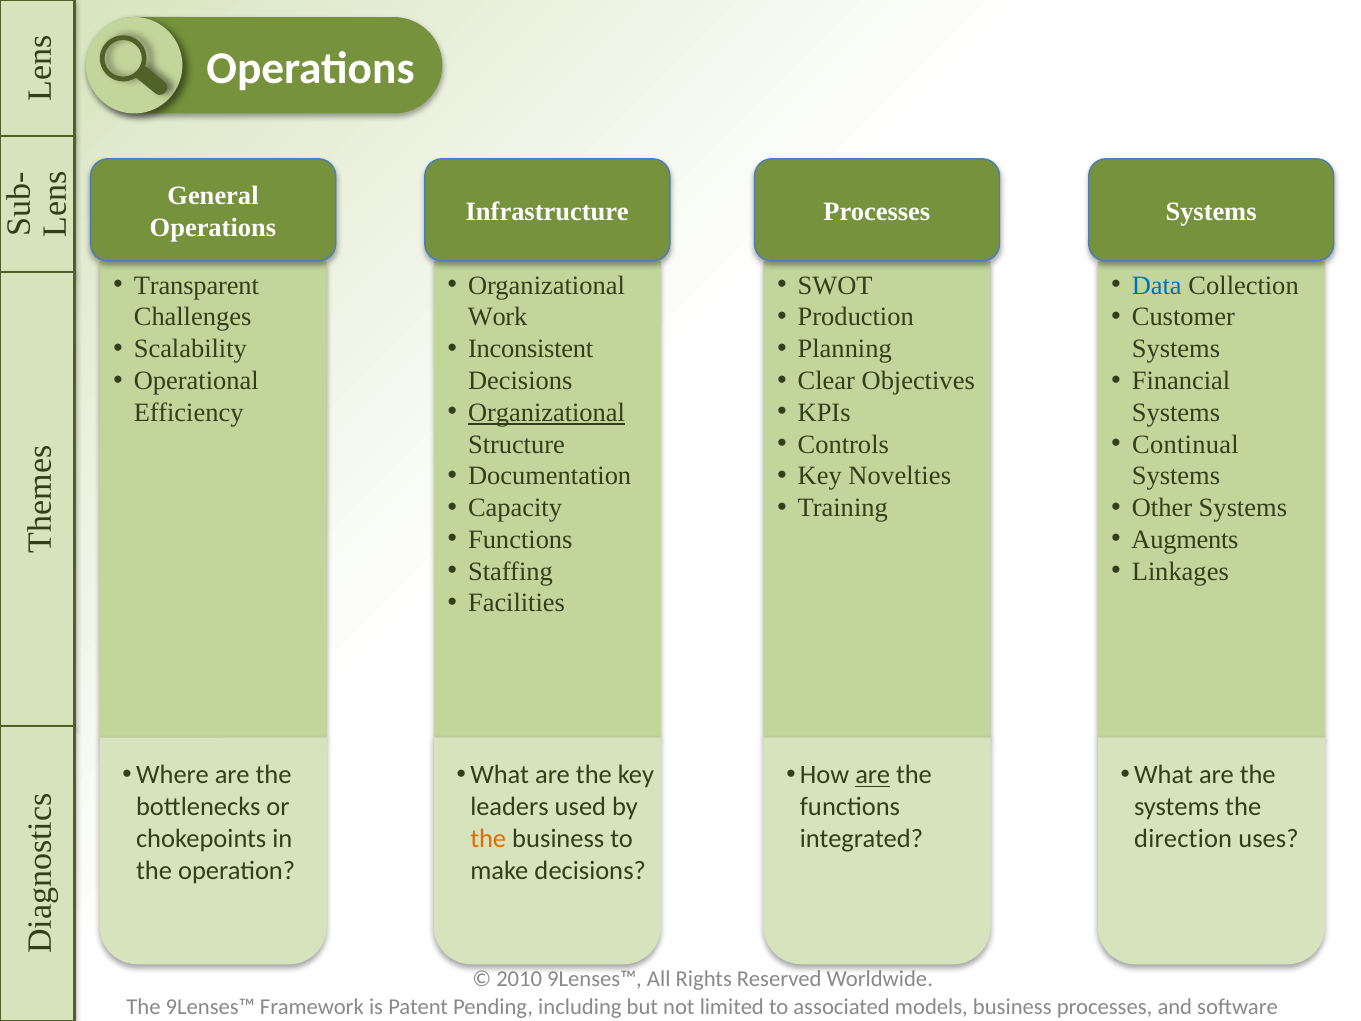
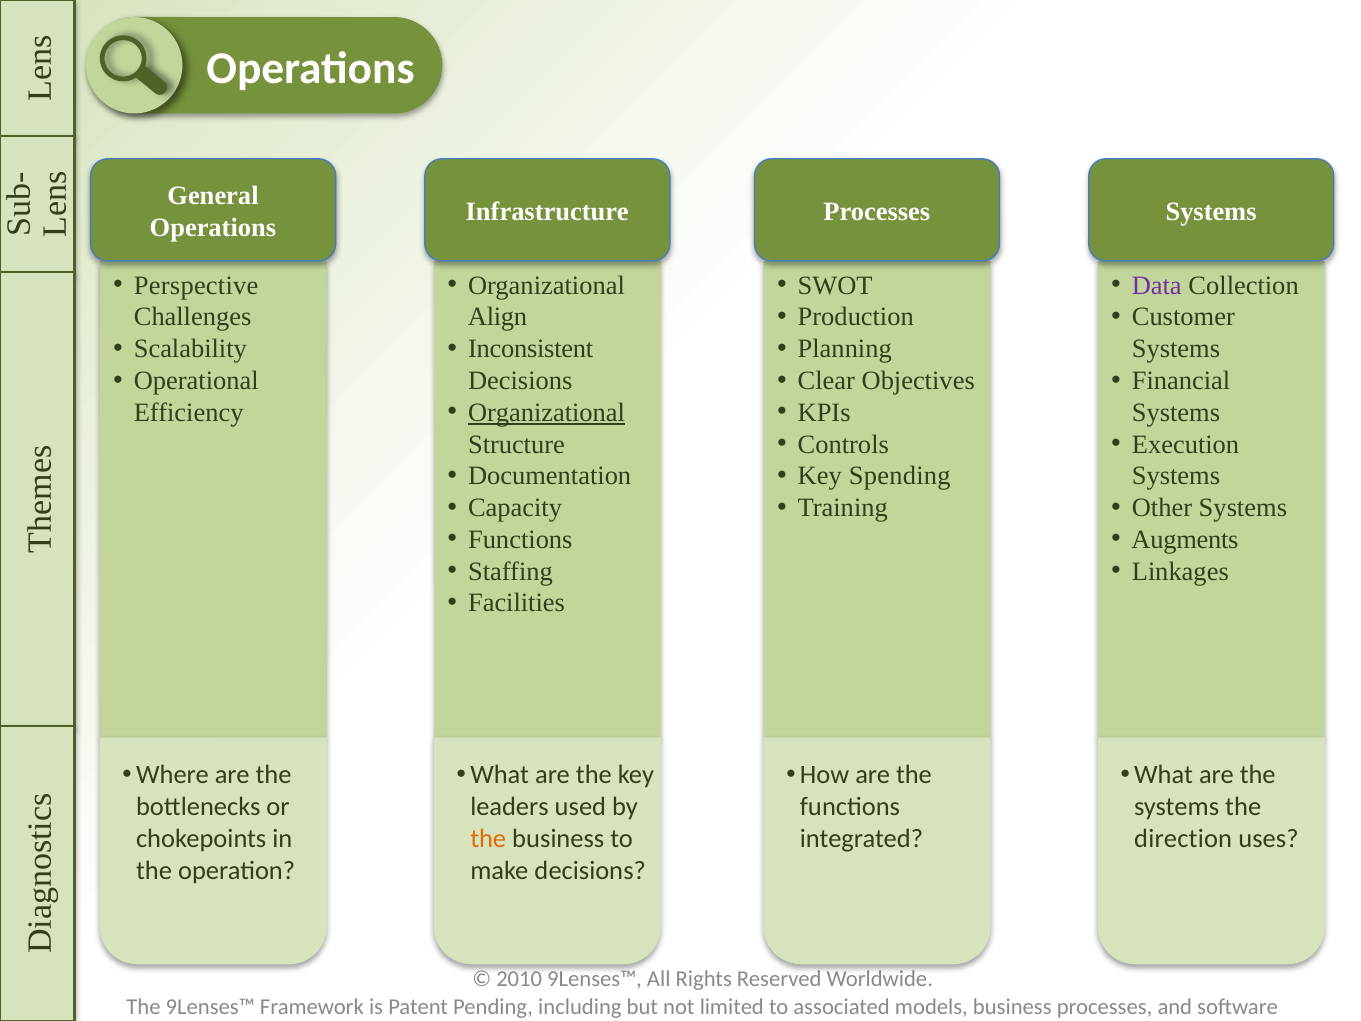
Transparent: Transparent -> Perspective (196, 285)
Data colour: blue -> purple (1157, 285)
Work: Work -> Align (498, 317)
Continual: Continual -> Execution (1186, 444)
Novelties: Novelties -> Spending (900, 476)
are underline: present -> none (873, 775)
